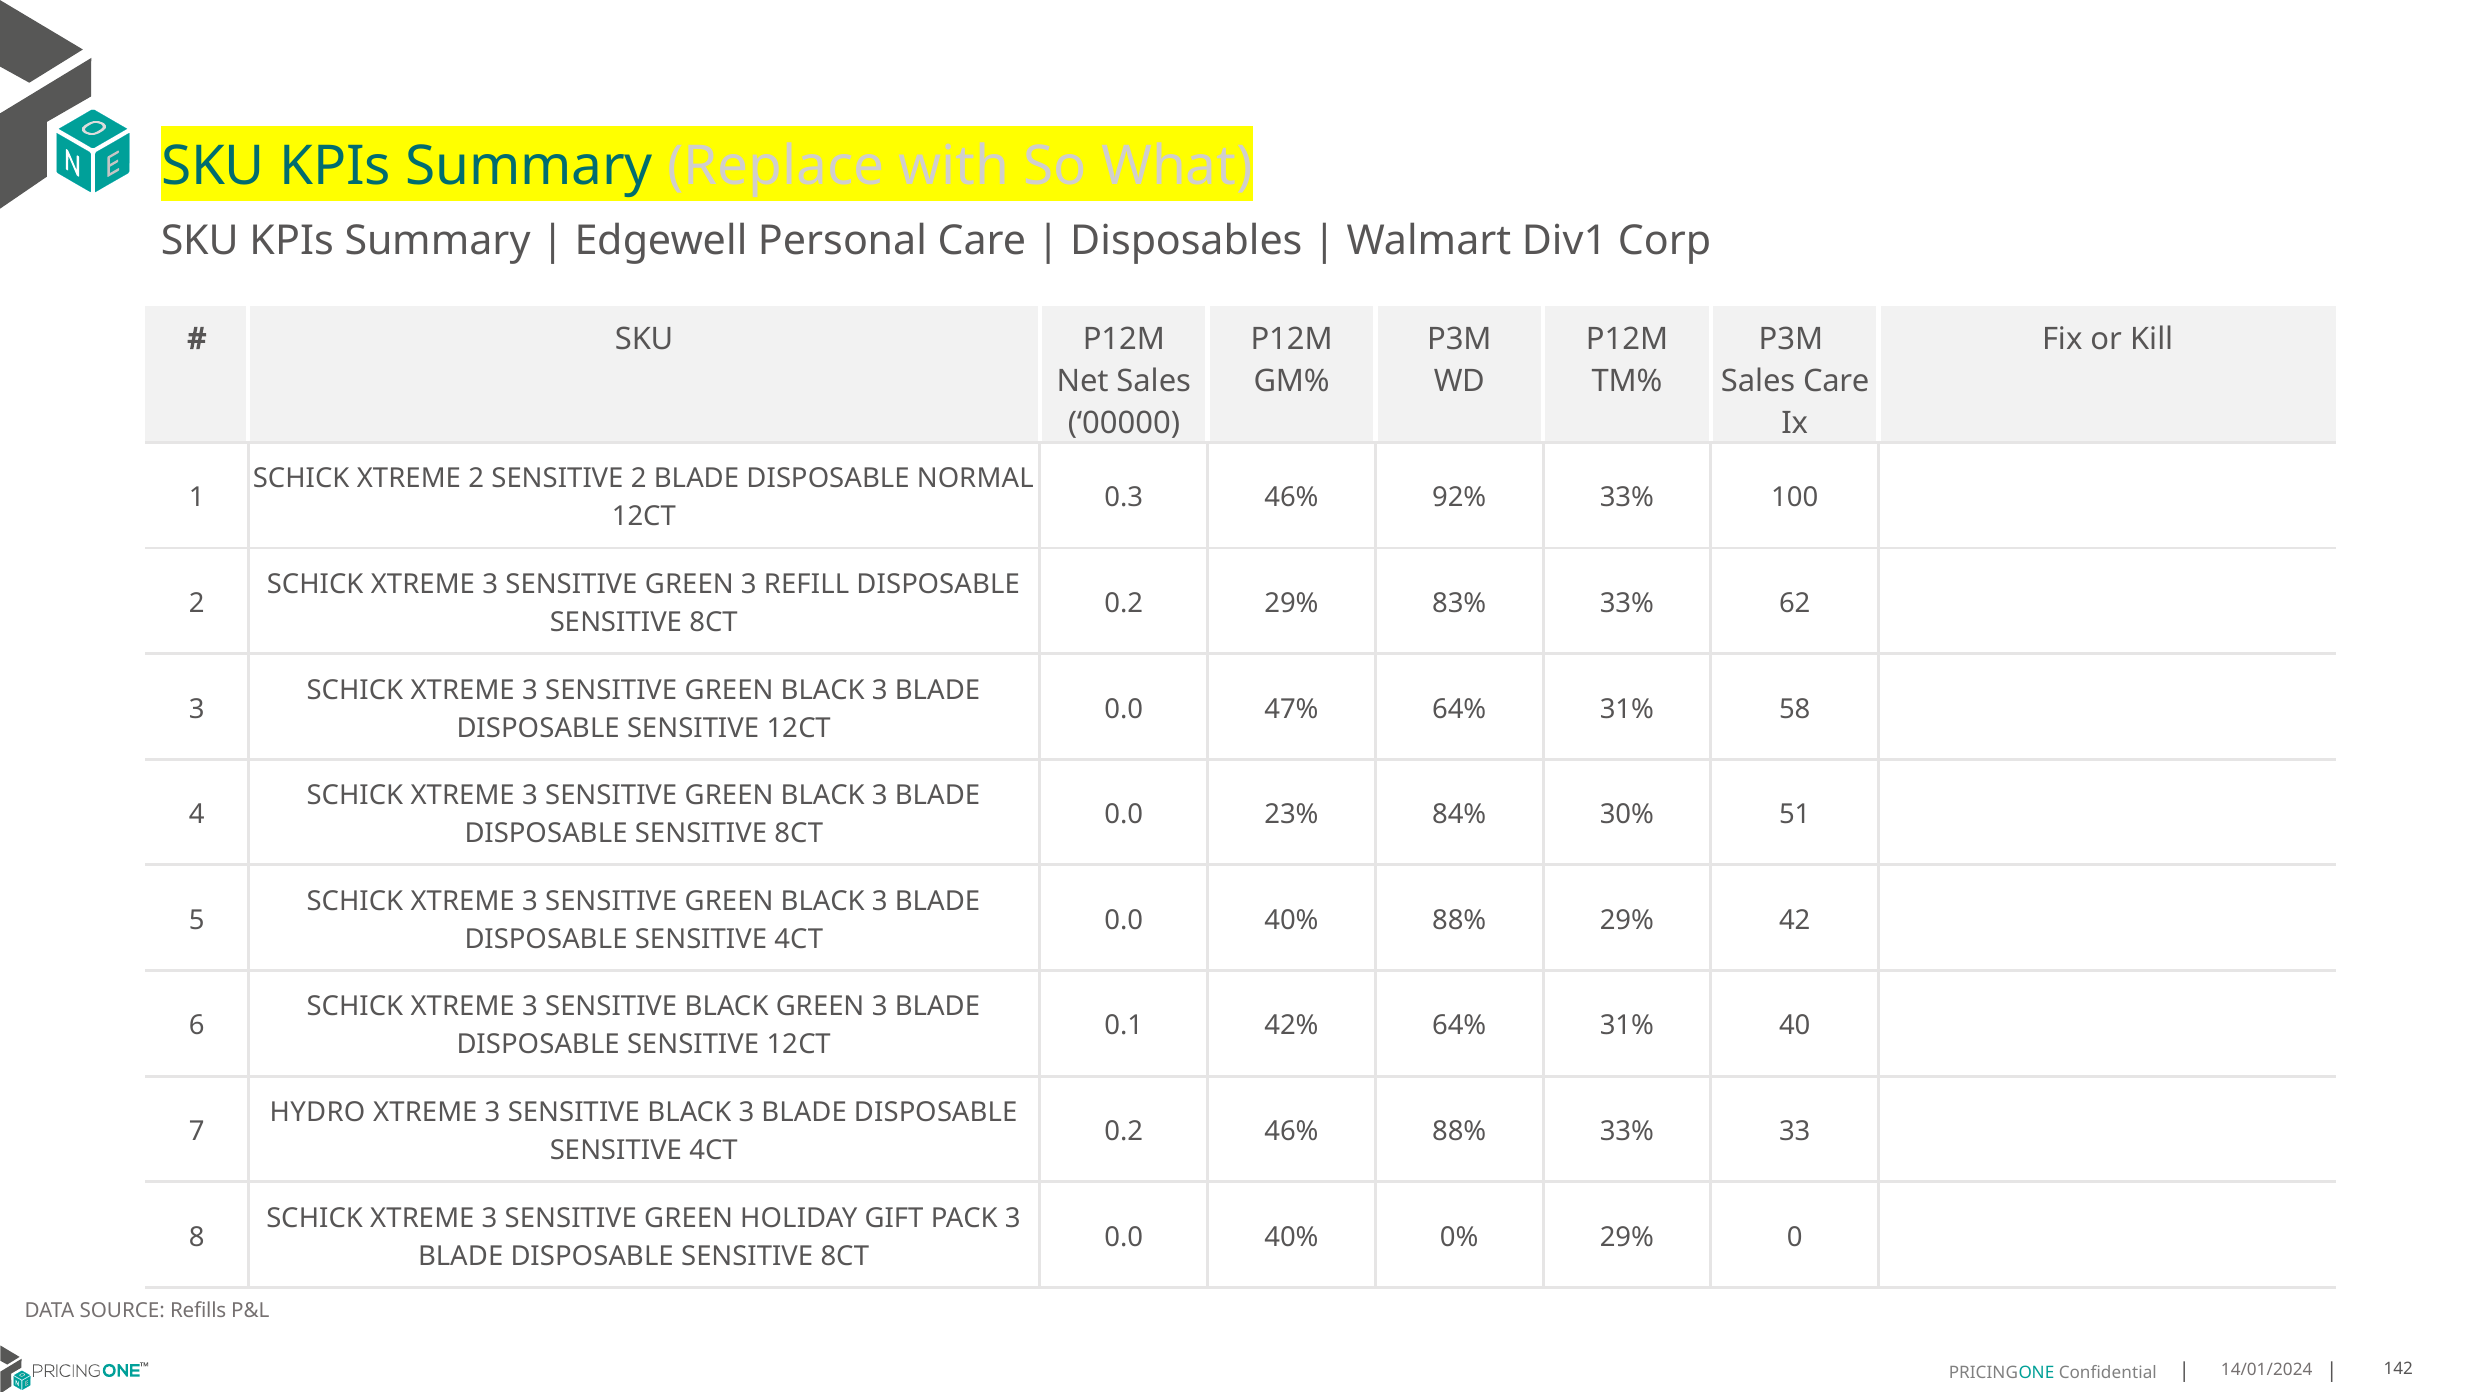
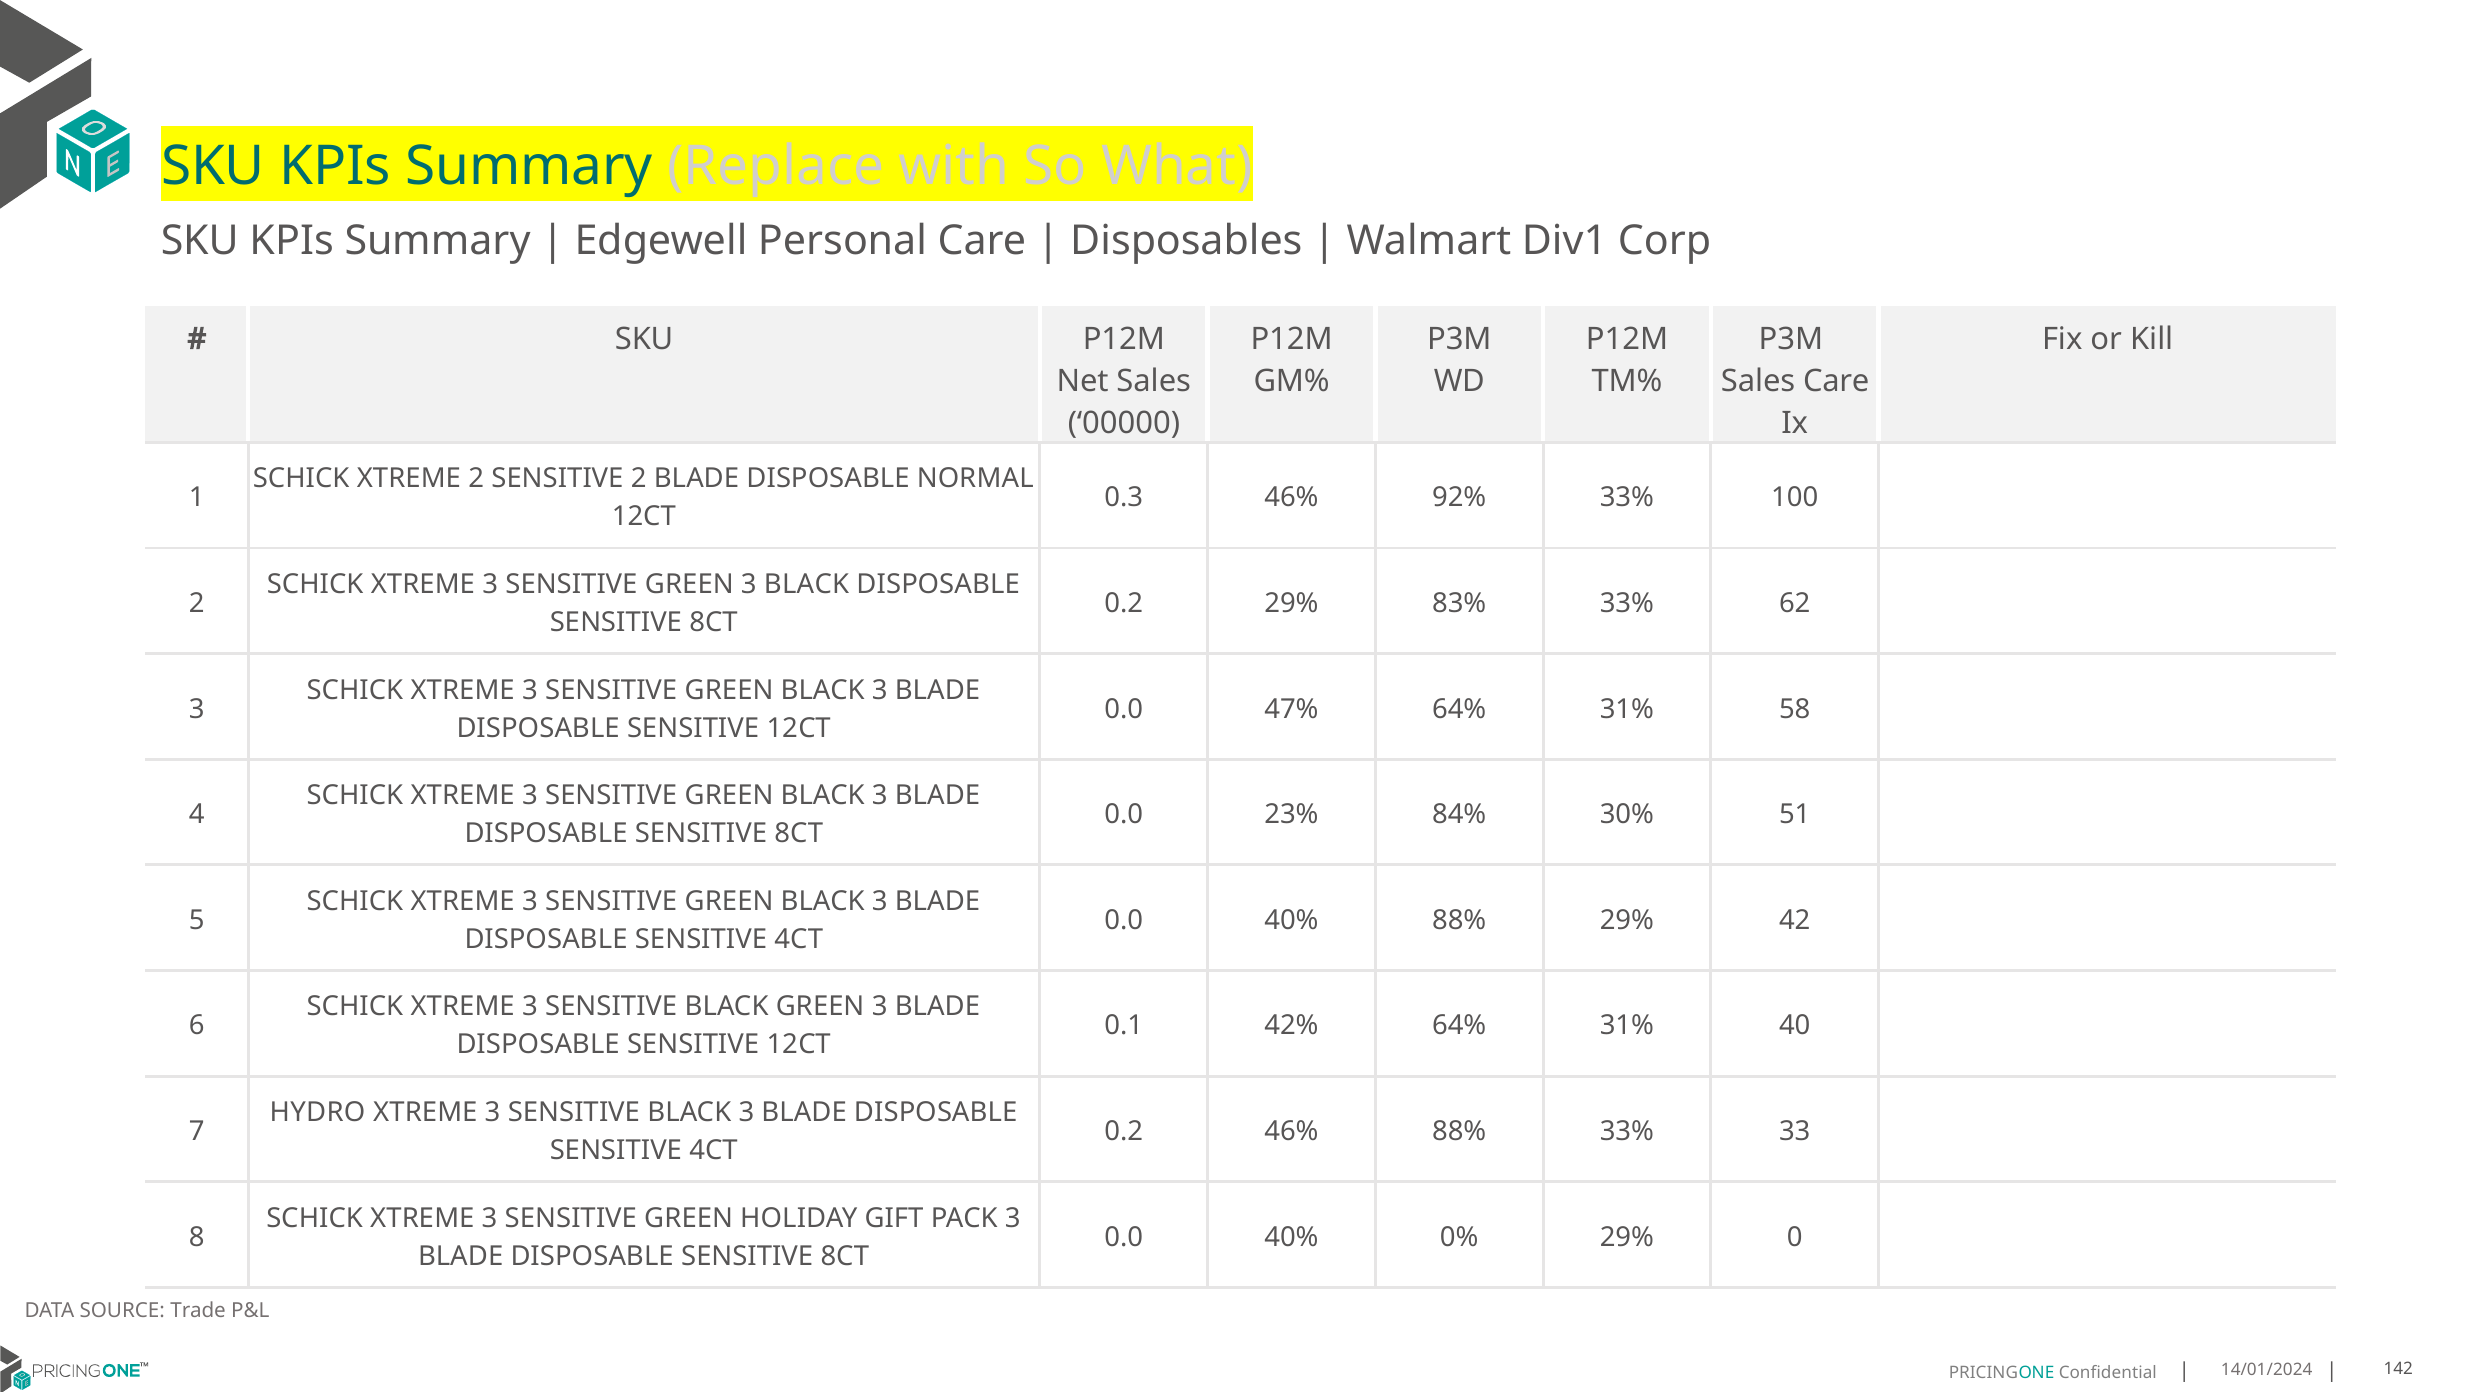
3 REFILL: REFILL -> BLACK (807, 584)
Refills: Refills -> Trade (198, 1311)
